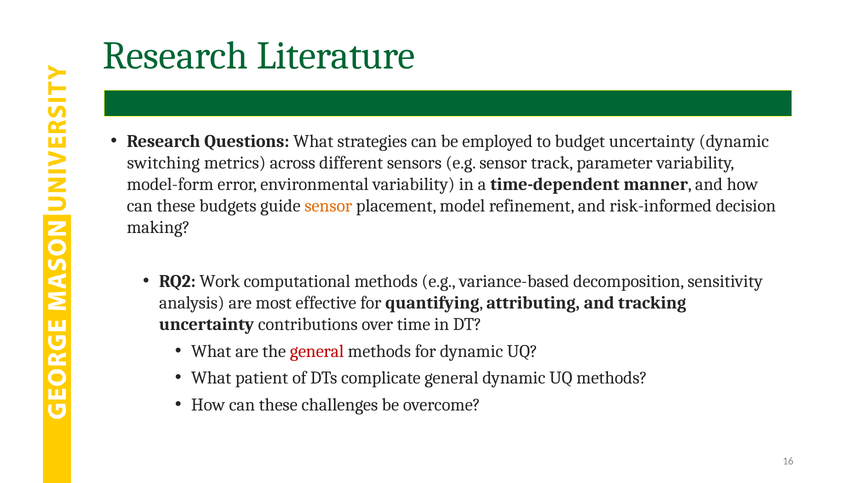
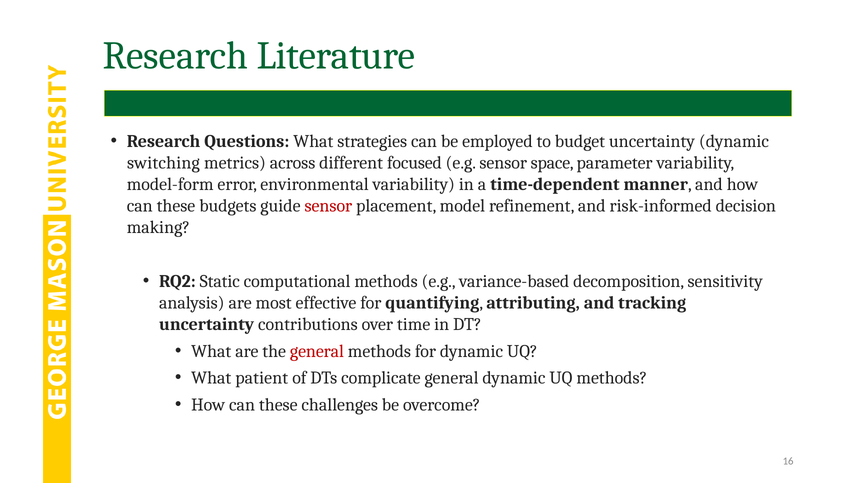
sensors: sensors -> focused (414, 163)
track: track -> space (552, 163)
sensor colour: orange -> red (328, 206)
Work: Work -> Static (220, 281)
